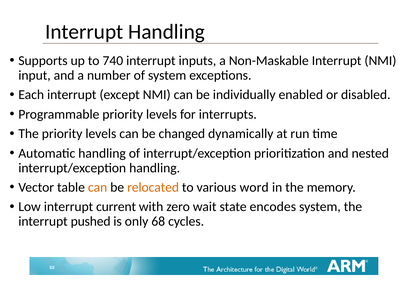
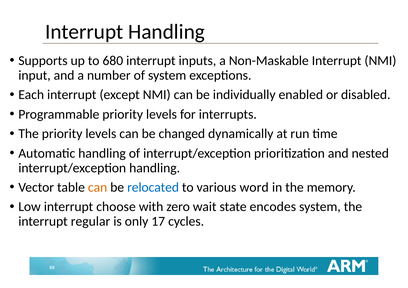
740: 740 -> 680 (113, 61)
relocated colour: orange -> blue (153, 188)
current: current -> choose (116, 207)
pushed: pushed -> regular (91, 222)
68: 68 -> 17 (158, 222)
